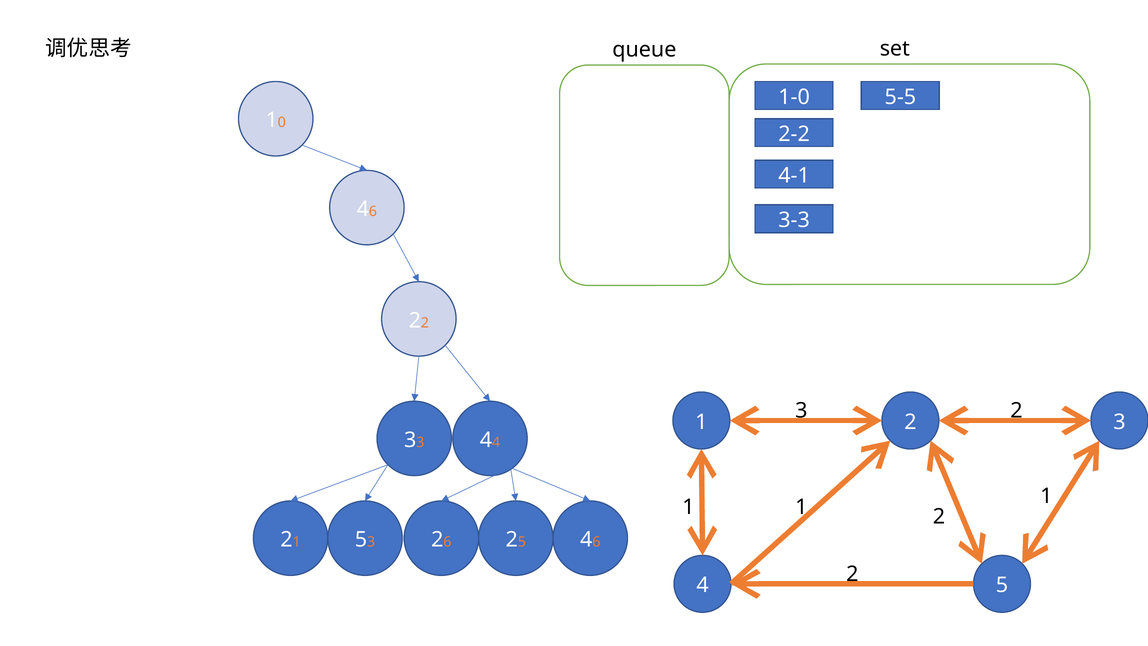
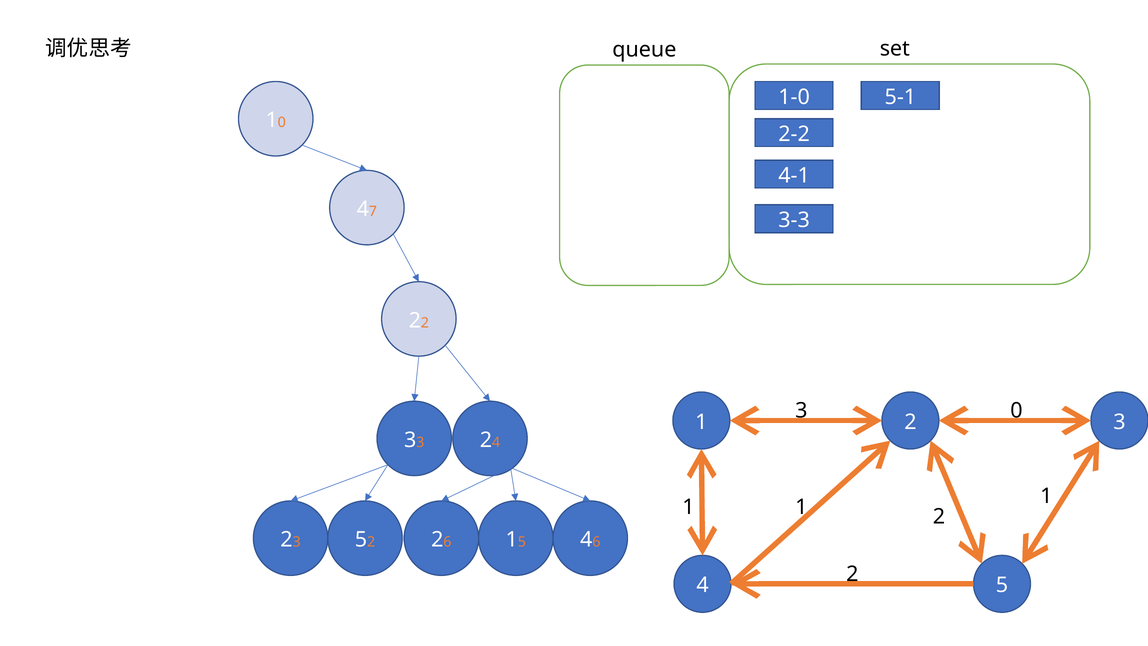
5-5: 5-5 -> 5-1 (900, 97)
6: 6 -> 7 (373, 211)
2: 2 -> 0 (1016, 410)
3 3 4: 4 -> 2 (486, 440)
1: 1 -> 3 (297, 542)
3: 3 -> 2 (371, 542)
2: 2 -> 1 (512, 539)
